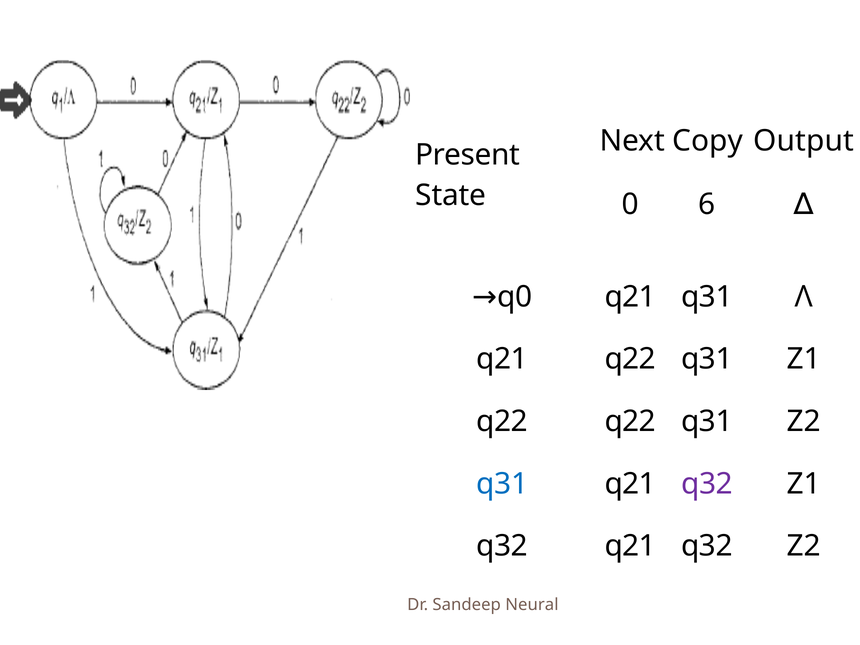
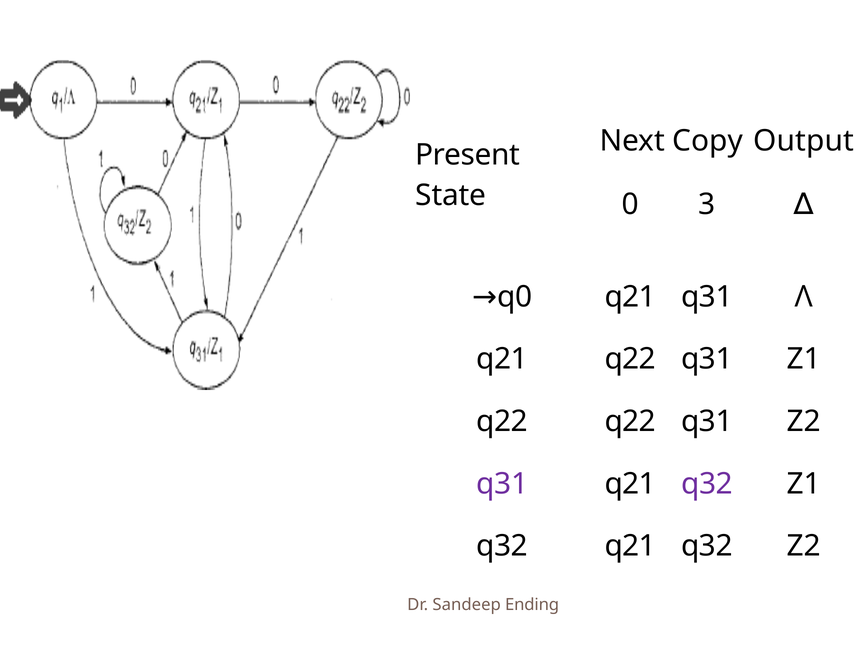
6: 6 -> 3 (707, 204)
q31 colour: blue -> purple (502, 484)
Neural: Neural -> Ending (532, 605)
